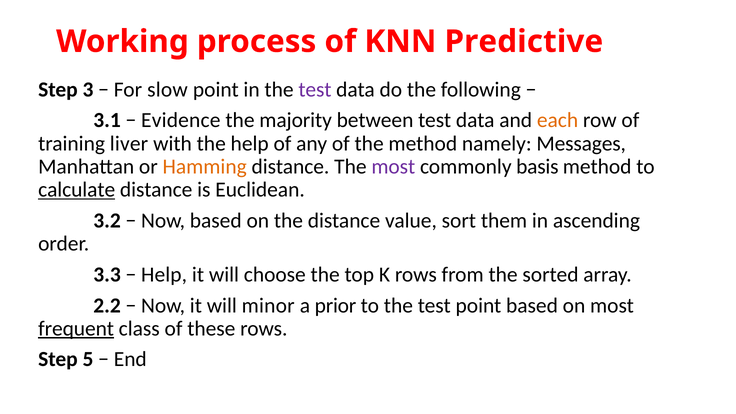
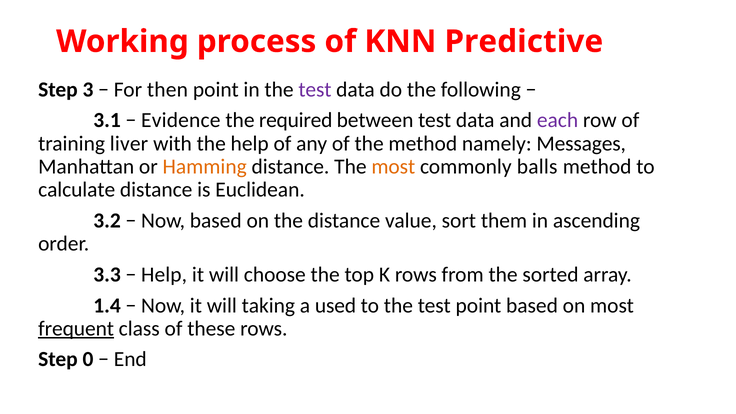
slow: slow -> then (167, 90)
majority: majority -> required (296, 120)
each colour: orange -> purple (558, 120)
most colour: purple -> orange (393, 167)
basis: basis -> balls (537, 167)
calculate underline: present -> none (77, 190)
2.2: 2.2 -> 1.4 (107, 305)
minor: minor -> taking (268, 305)
prior: prior -> used (335, 305)
5: 5 -> 0 (88, 359)
